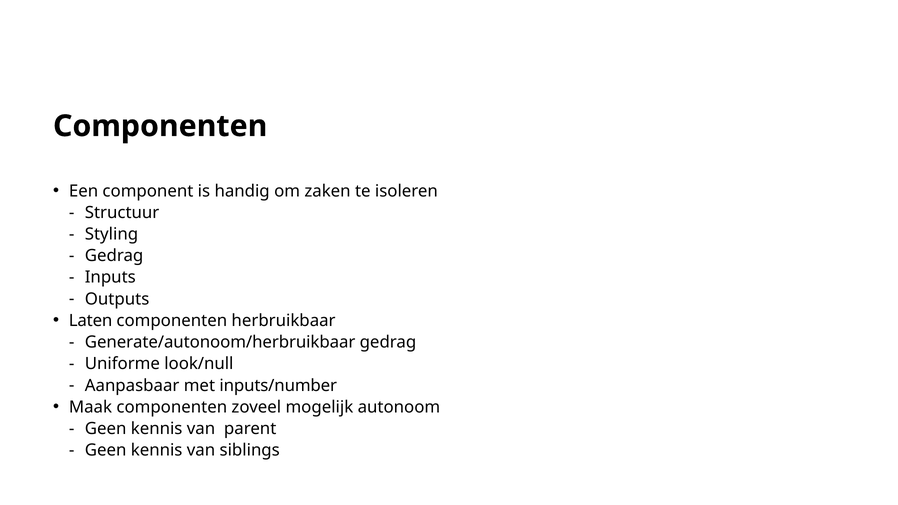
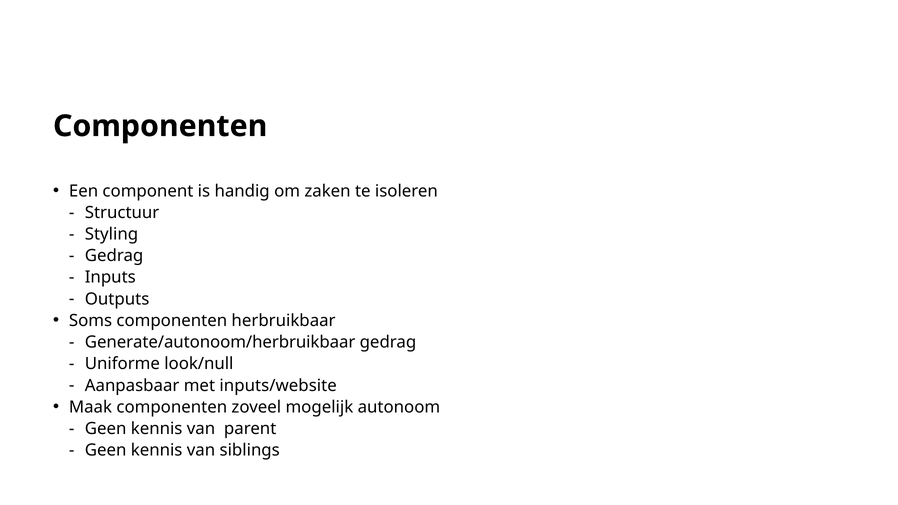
Laten: Laten -> Soms (91, 321)
inputs/number: inputs/number -> inputs/website (278, 386)
